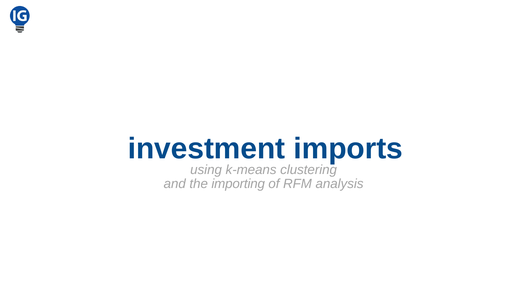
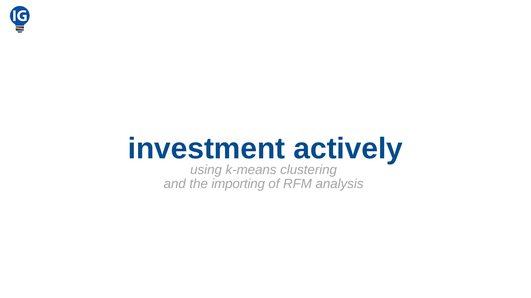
imports: imports -> actively (348, 149)
